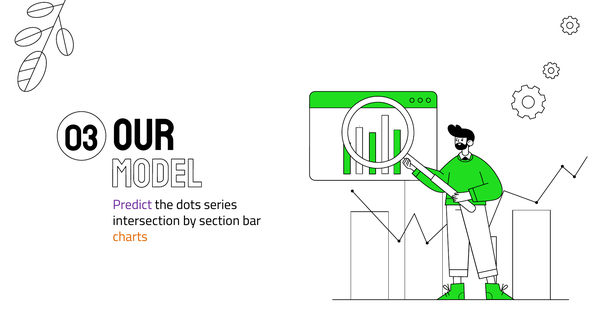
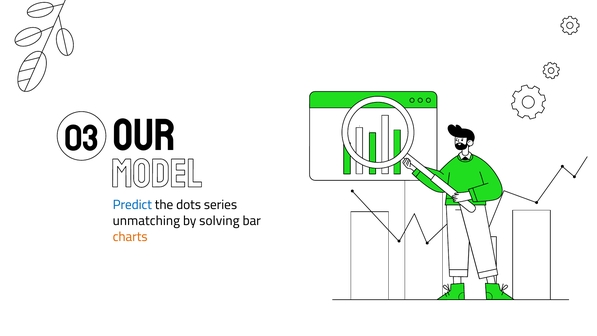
Predict colour: purple -> blue (132, 205)
intersection: intersection -> unmatching (146, 221)
section: section -> solving (219, 221)
